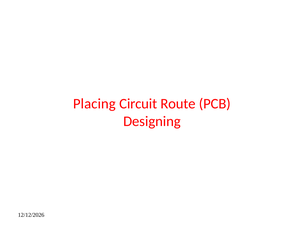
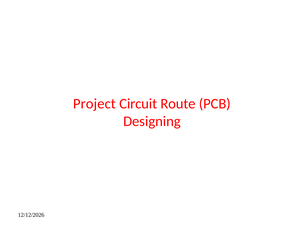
Placing: Placing -> Project (94, 103)
